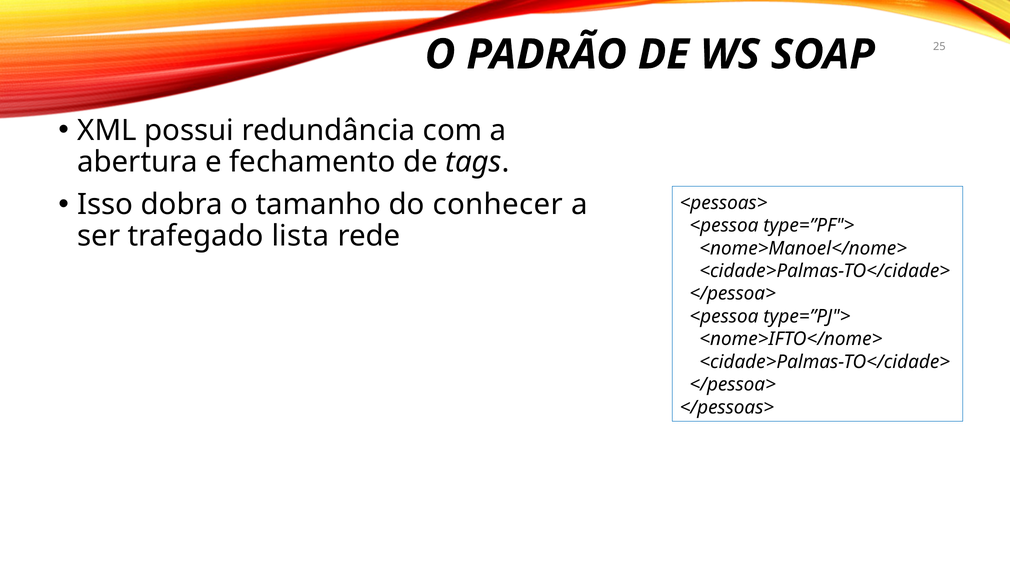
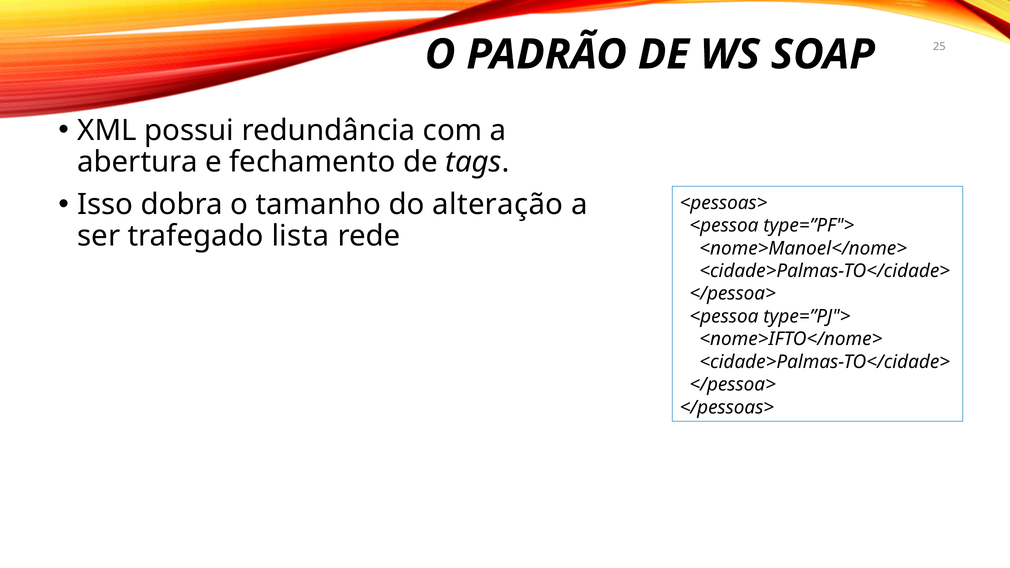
conhecer: conhecer -> alteração (498, 204)
